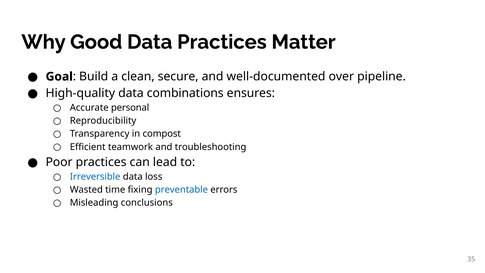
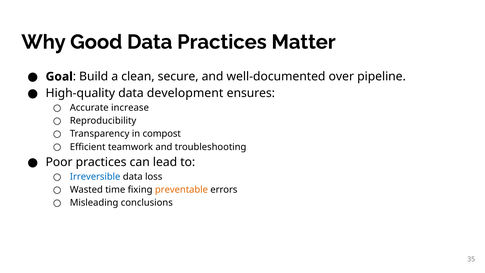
combinations: combinations -> development (185, 93)
personal: personal -> increase (130, 108)
preventable colour: blue -> orange (181, 190)
